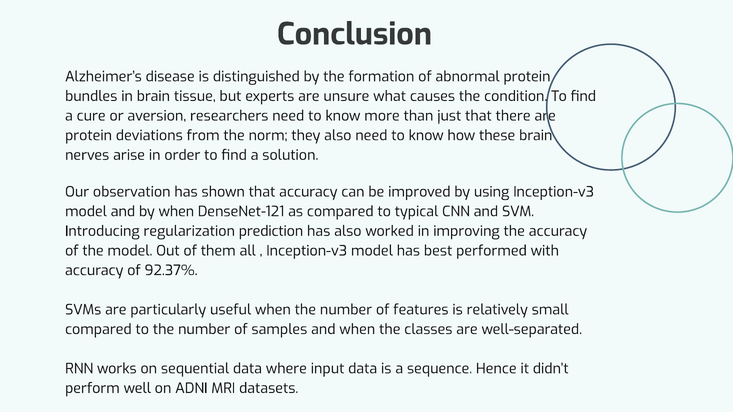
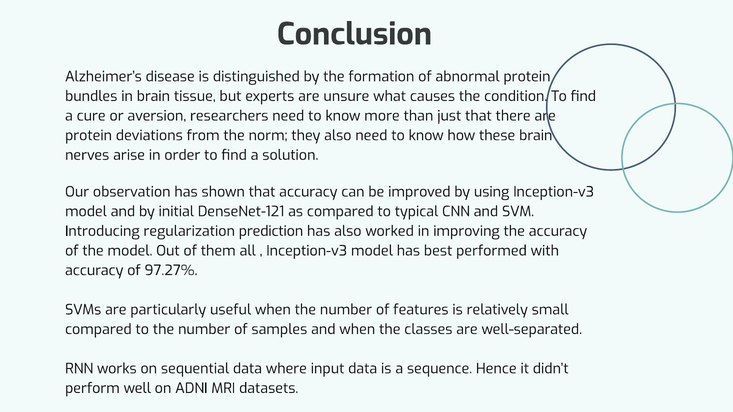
by when: when -> initial (176, 212)
92.37%: 92.37% -> 97.27% (171, 271)
